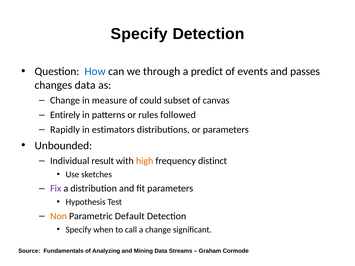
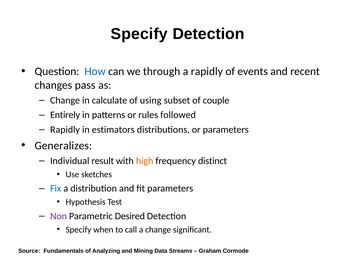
a predict: predict -> rapidly (207, 71)
passes: passes -> recent (305, 71)
changes data: data -> pass (85, 85)
measure: measure -> calculate (110, 100)
could: could -> using (151, 100)
canvas: canvas -> couple (216, 100)
Unbounded: Unbounded -> Generalizes (63, 146)
Fix colour: purple -> blue (56, 189)
Non colour: orange -> purple (59, 216)
Default: Default -> Desired (130, 216)
